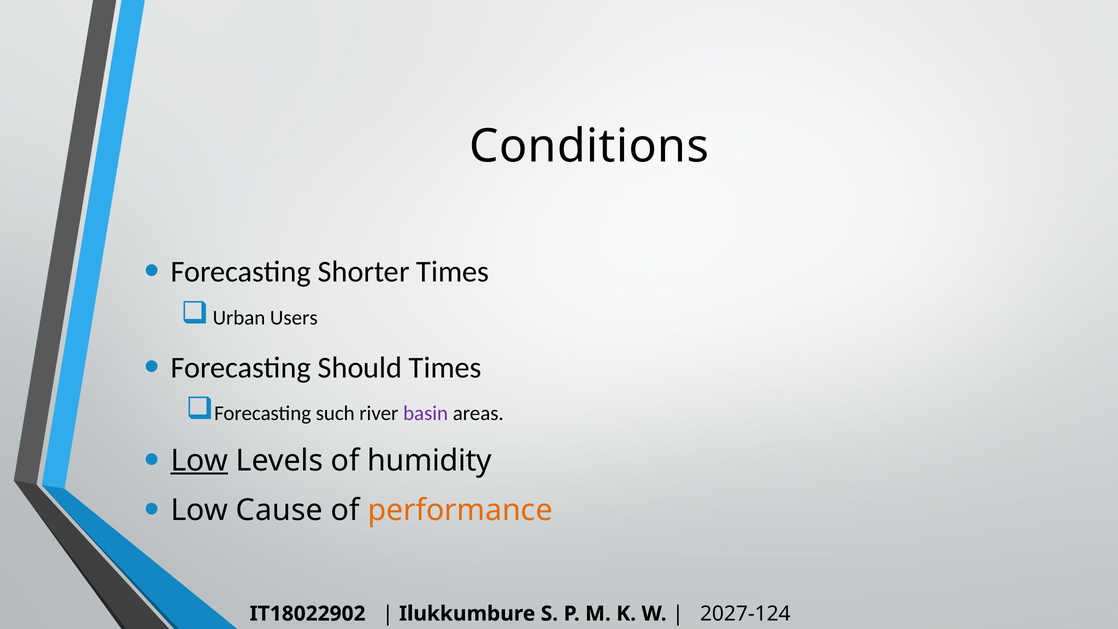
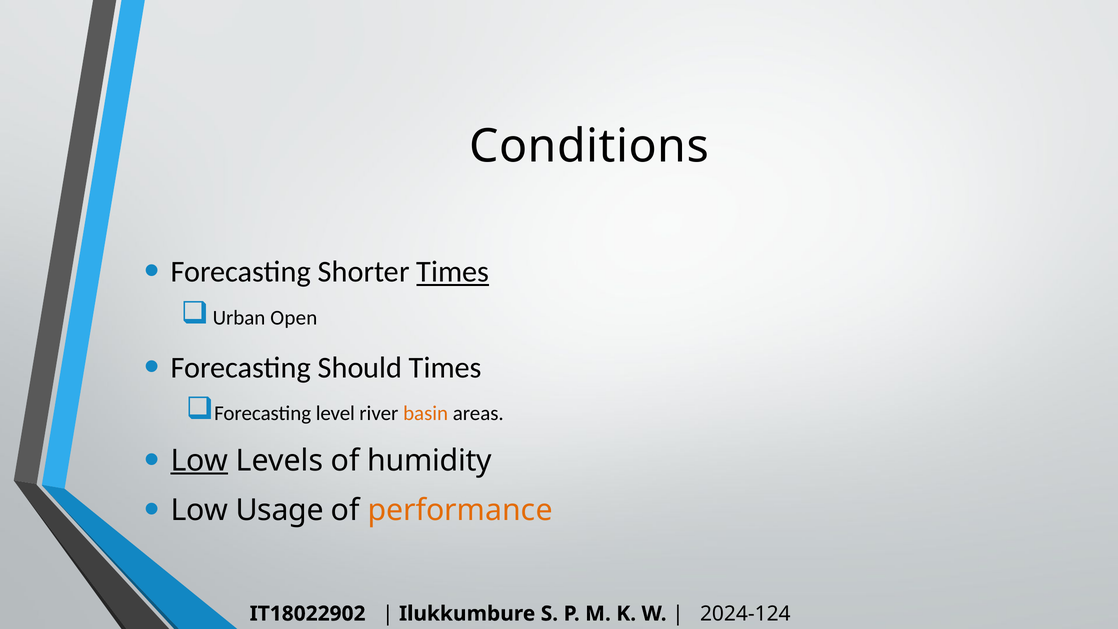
Times underline: none -> present (453, 272)
Users: Users -> Open (294, 318)
such: such -> level (335, 413)
basin colour: purple -> orange (426, 413)
Cause: Cause -> Usage (280, 510)
2027-124: 2027-124 -> 2024-124 (745, 614)
